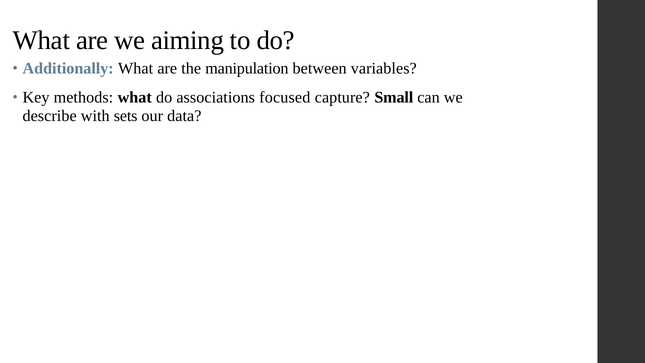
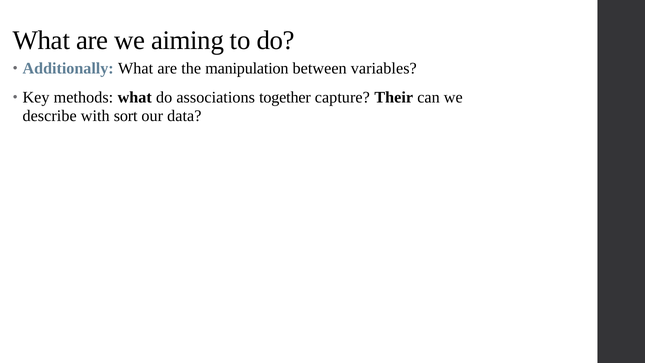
focused: focused -> together (285, 97)
Small: Small -> Their (394, 97)
sets: sets -> sort (126, 116)
